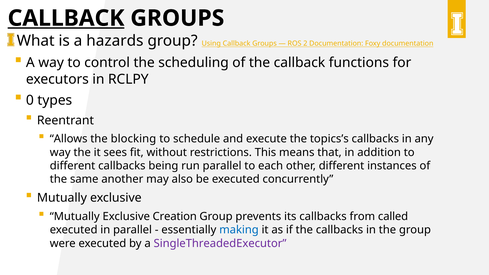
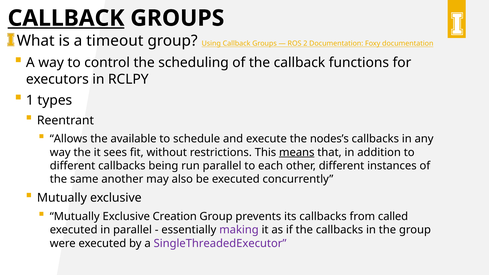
hazards: hazards -> timeout (115, 41)
0: 0 -> 1 (30, 100)
blocking: blocking -> available (134, 139)
topics’s: topics’s -> nodes’s (329, 139)
means underline: none -> present (297, 152)
making colour: blue -> purple (239, 230)
